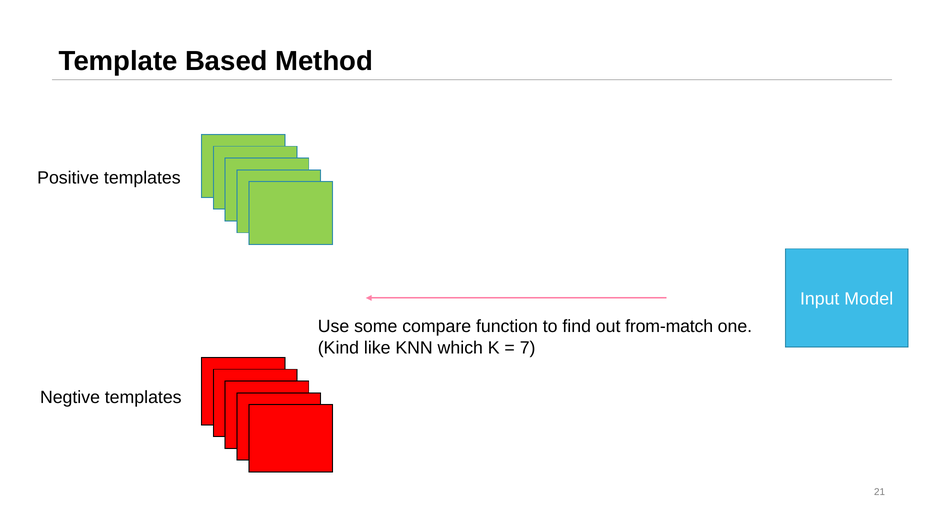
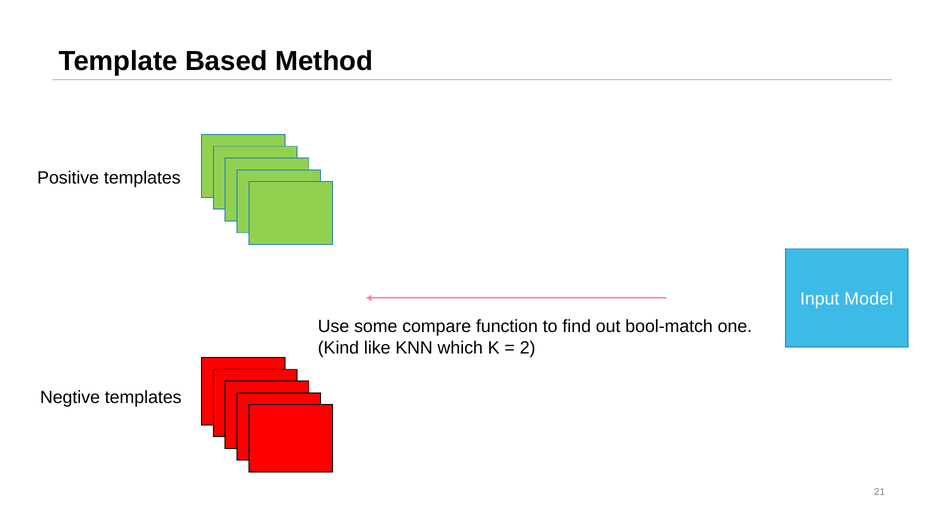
from-match: from-match -> bool-match (669, 327)
7: 7 -> 2 (528, 348)
